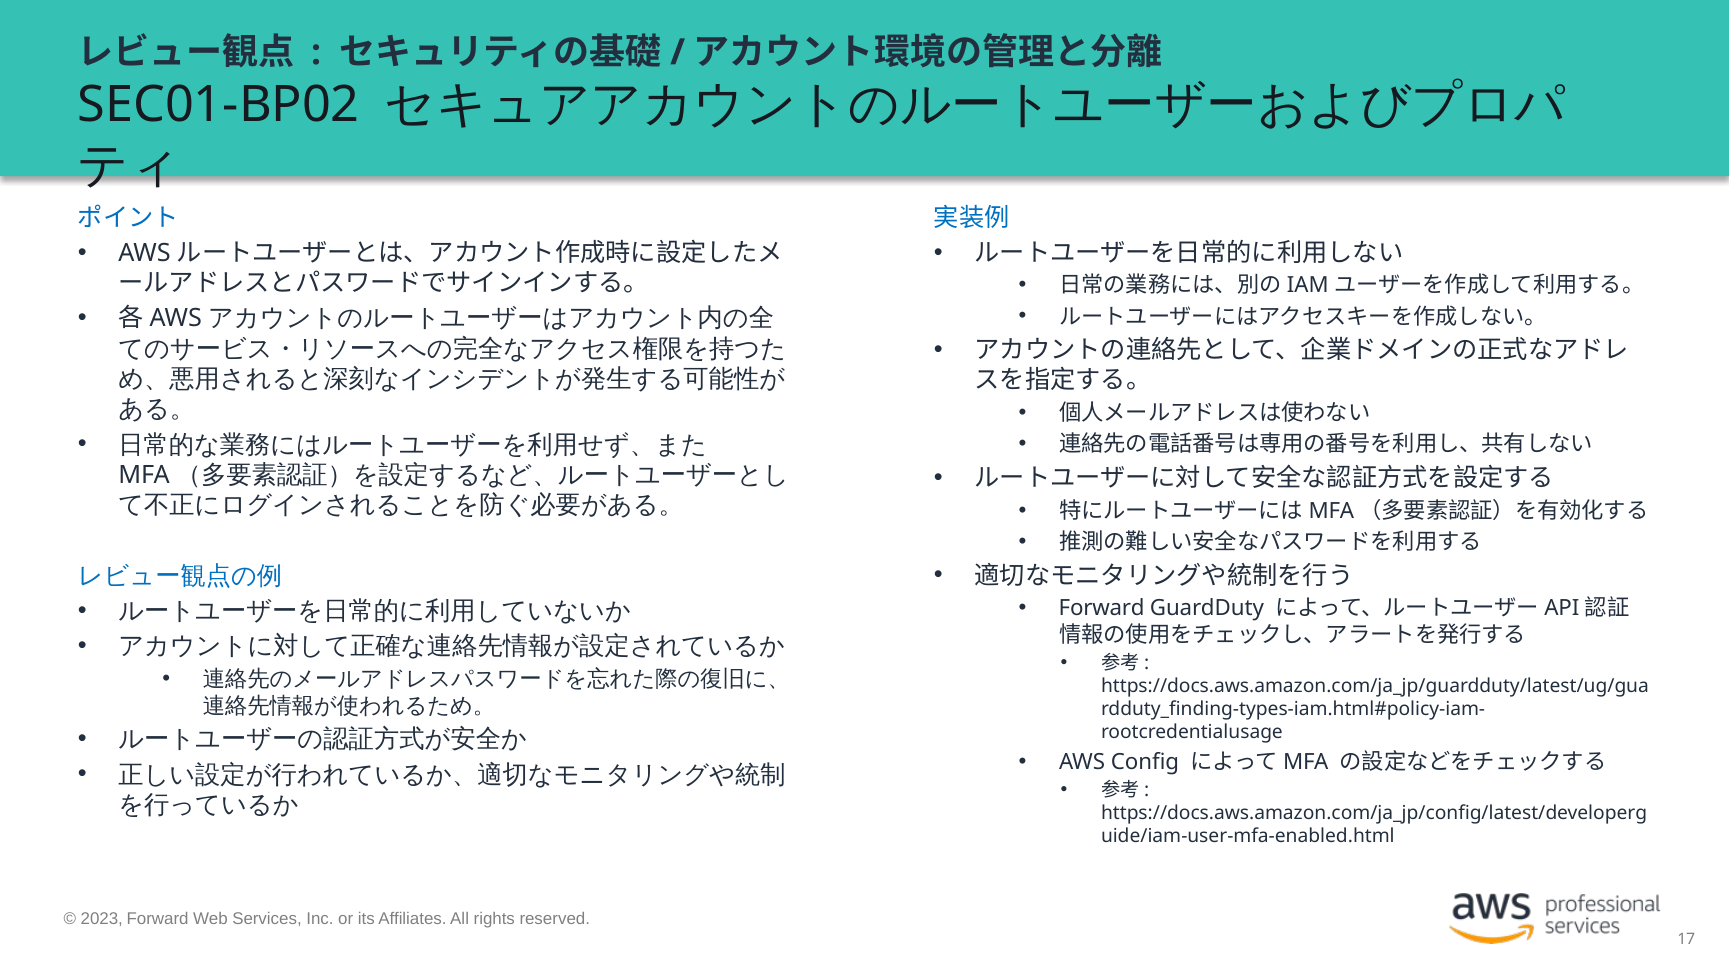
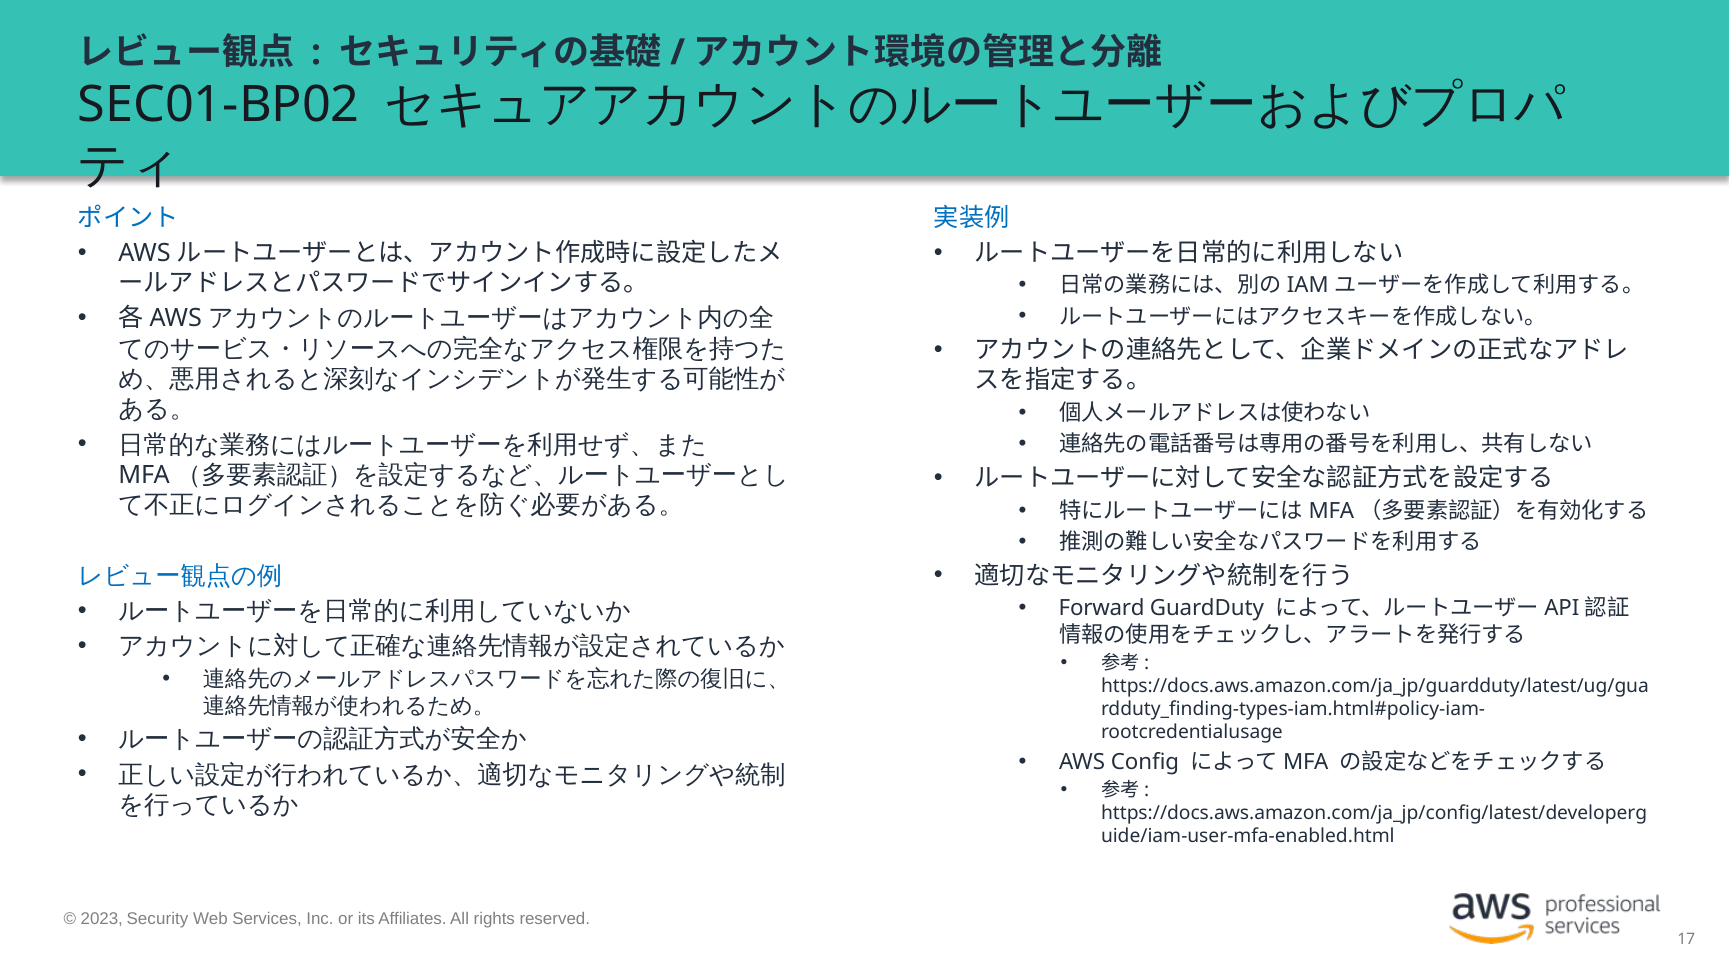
Forward: Forward -> Security (158, 919)
